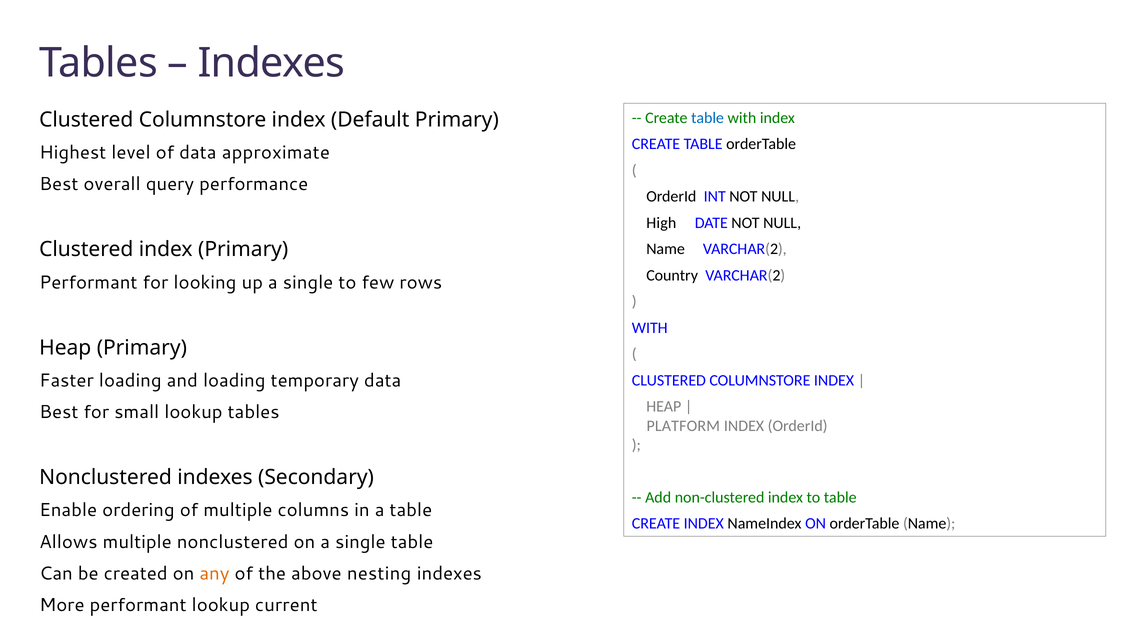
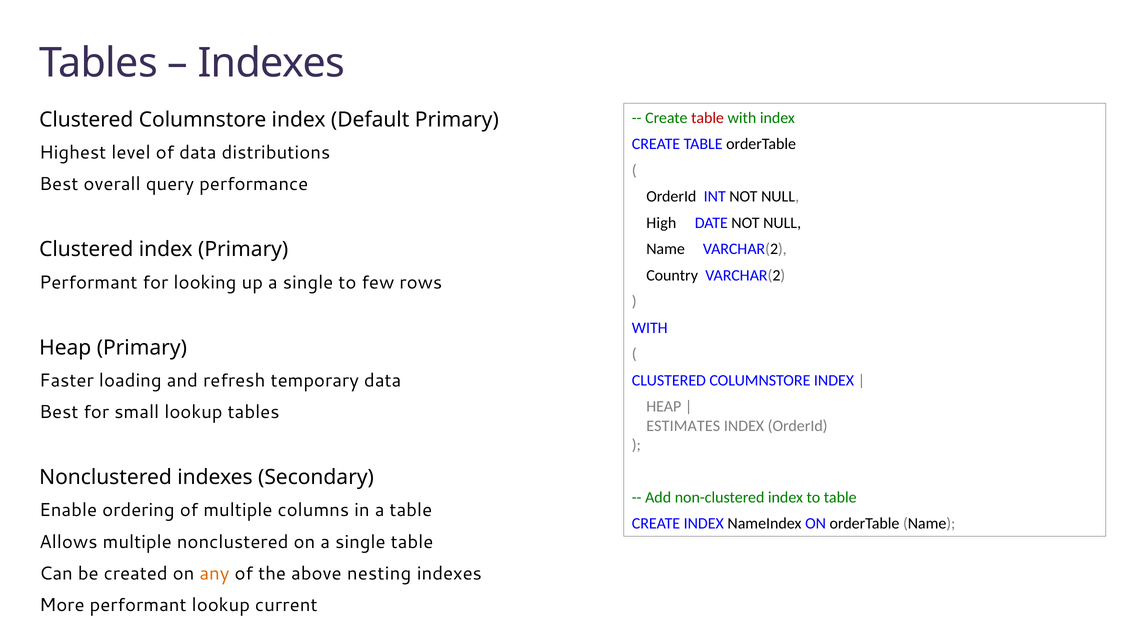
table colour: blue -> red (708, 118)
approximate: approximate -> distributions (276, 153)
and loading: loading -> refresh (234, 380)
PLATFORM: PLATFORM -> ESTIMATES (683, 425)
